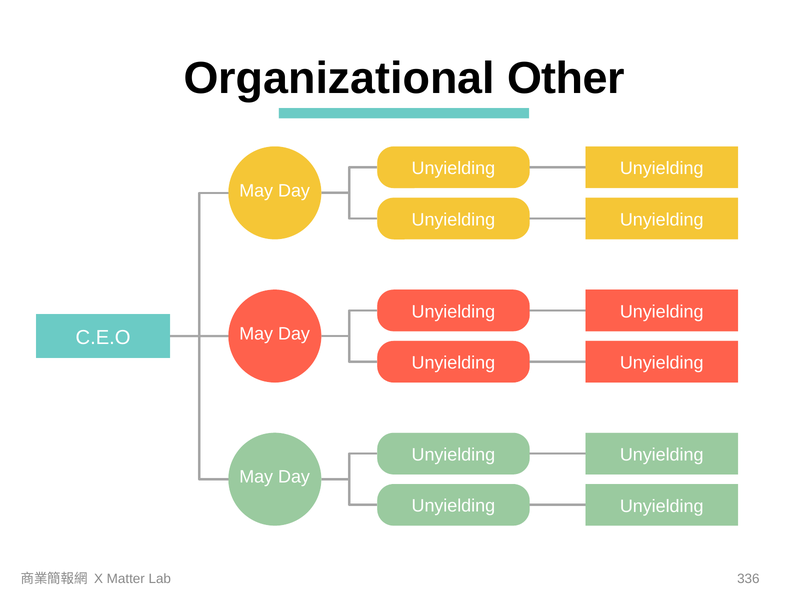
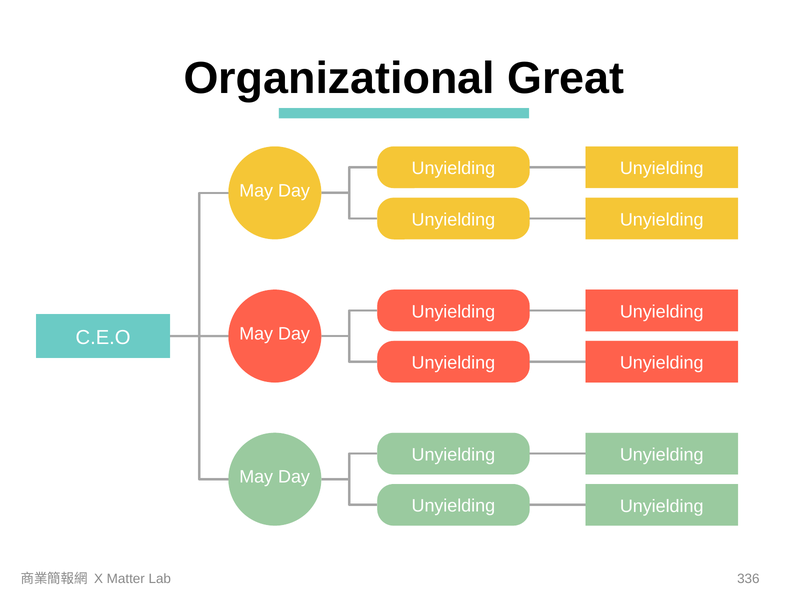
Other: Other -> Great (566, 79)
